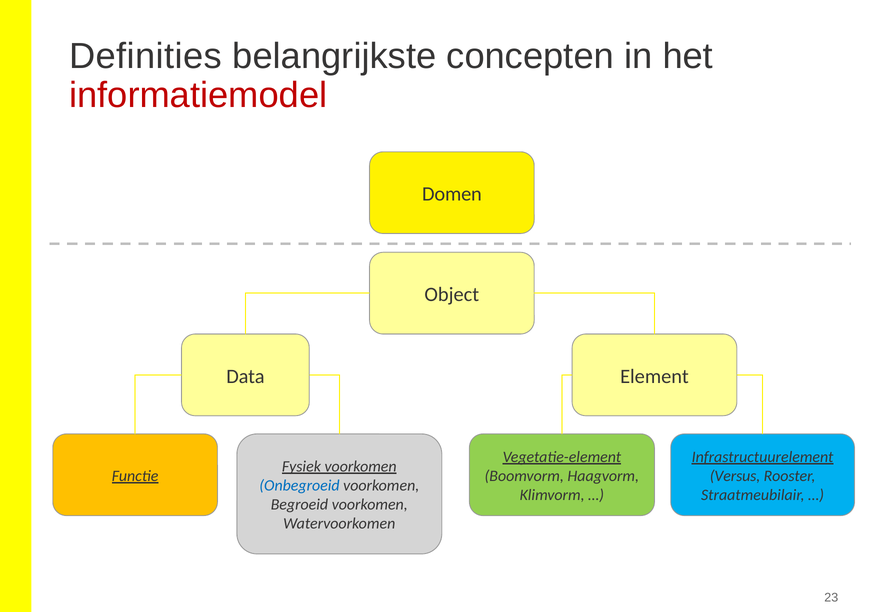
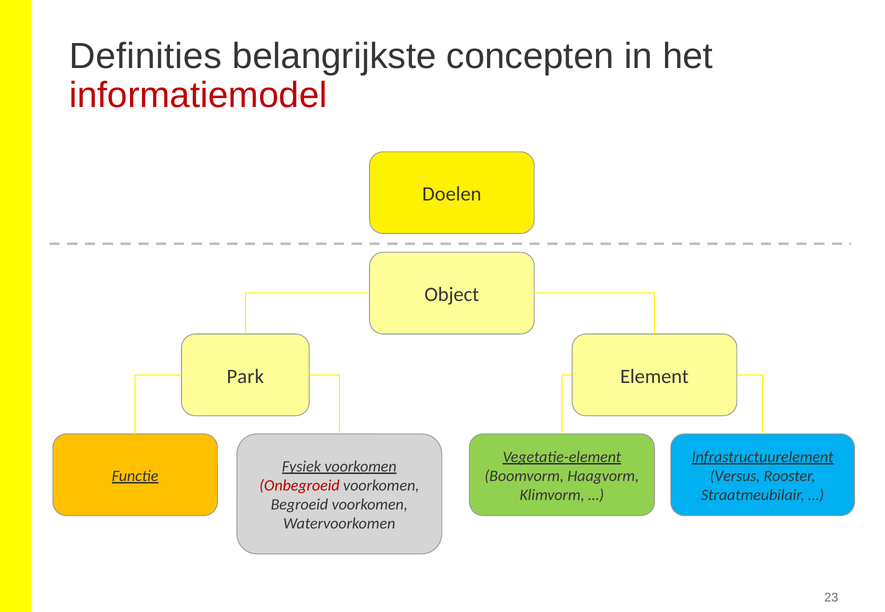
Domen: Domen -> Doelen (452, 194)
Data: Data -> Park (245, 377)
Onbegroeid colour: blue -> red (299, 486)
